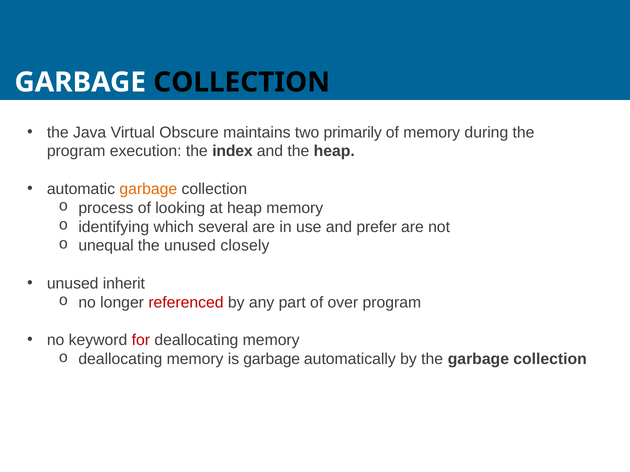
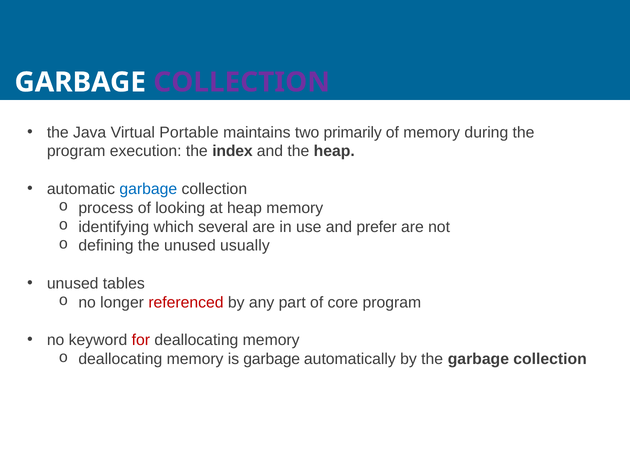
COLLECTION colour: black -> purple (242, 82)
Obscure: Obscure -> Portable (189, 133)
garbage colour: orange -> blue (148, 189)
unequal: unequal -> defining (106, 246)
closely: closely -> usually (245, 246)
inherit: inherit -> tables (124, 284)
over: over -> core (343, 303)
